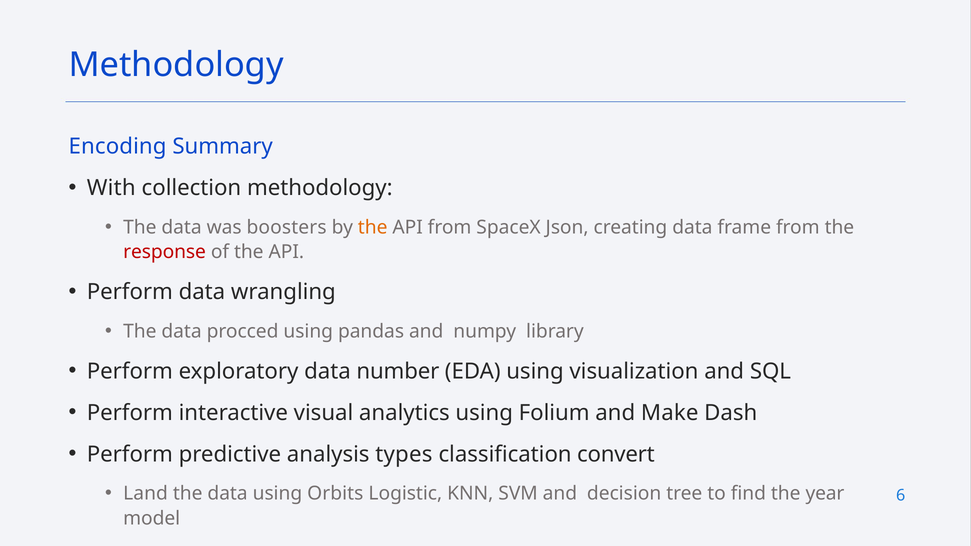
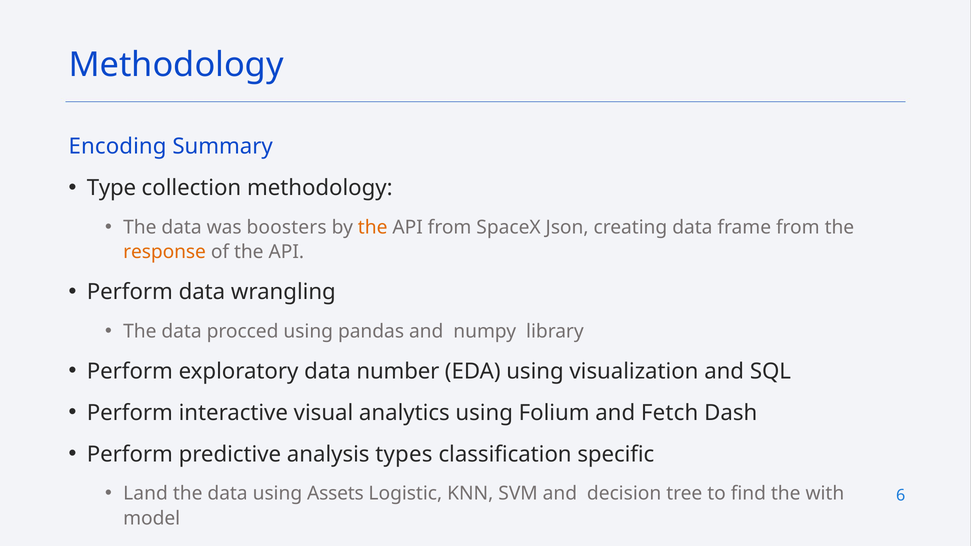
With: With -> Type (111, 188)
response colour: red -> orange (165, 252)
Make: Make -> Fetch (670, 413)
convert: convert -> specific (616, 454)
Orbits: Orbits -> Assets (335, 494)
year: year -> with (825, 494)
